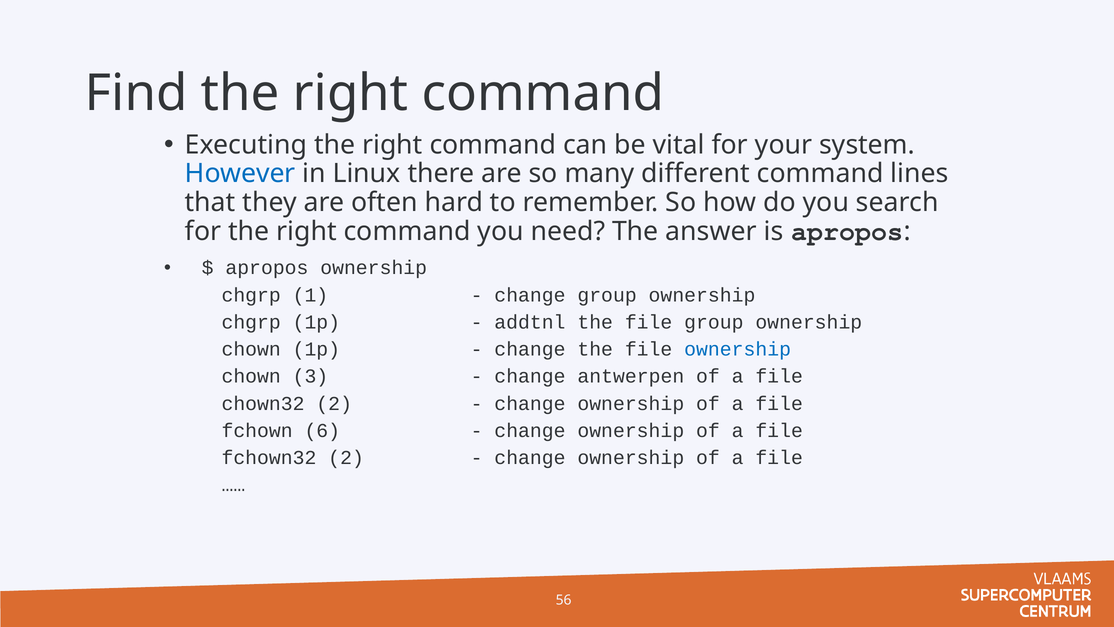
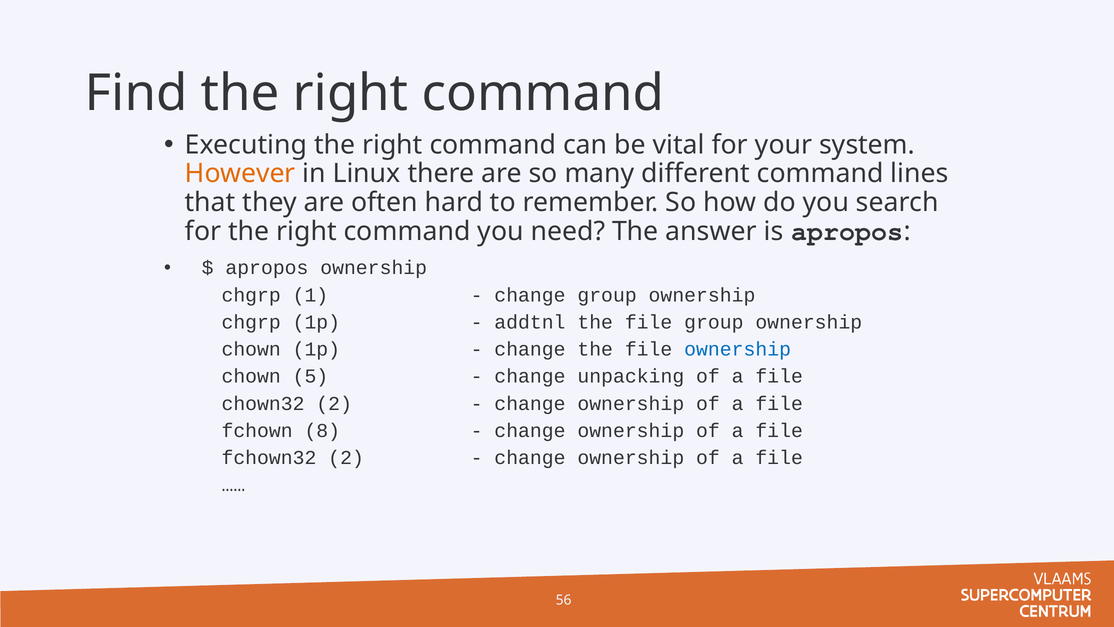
However colour: blue -> orange (240, 173)
3: 3 -> 5 (310, 376)
antwerpen: antwerpen -> unpacking (631, 376)
6: 6 -> 8 (322, 430)
